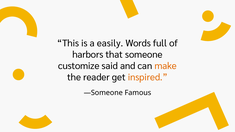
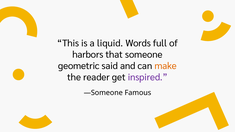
easily: easily -> liquid (110, 43)
customize: customize -> geometric (79, 66)
inspired colour: orange -> purple (148, 77)
